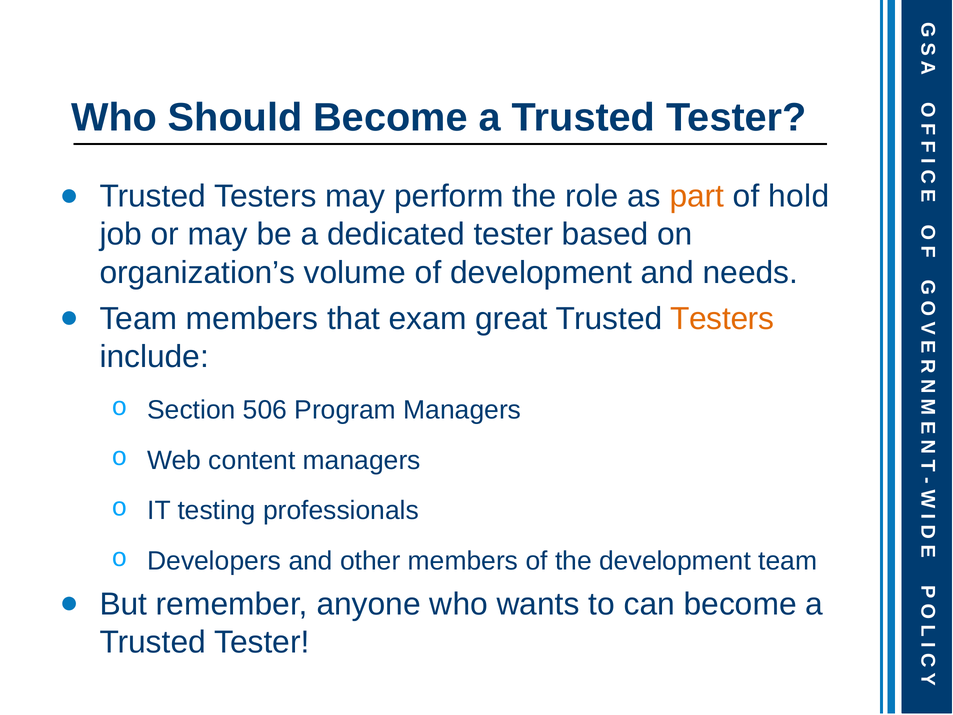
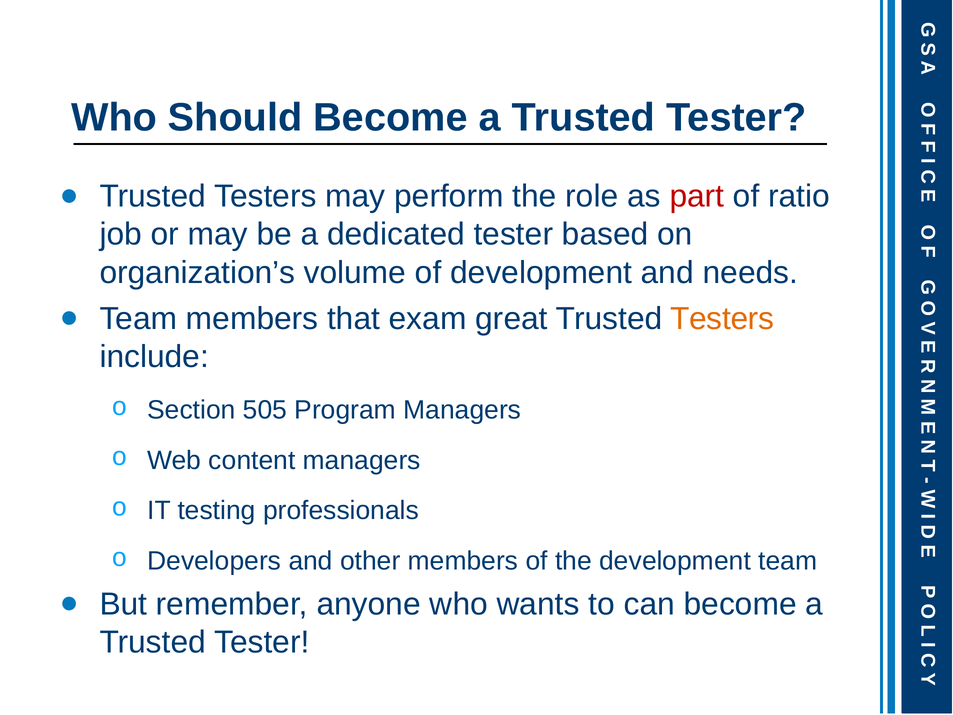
part colour: orange -> red (697, 196)
hold: hold -> ratio (799, 196)
506: 506 -> 505 (265, 410)
